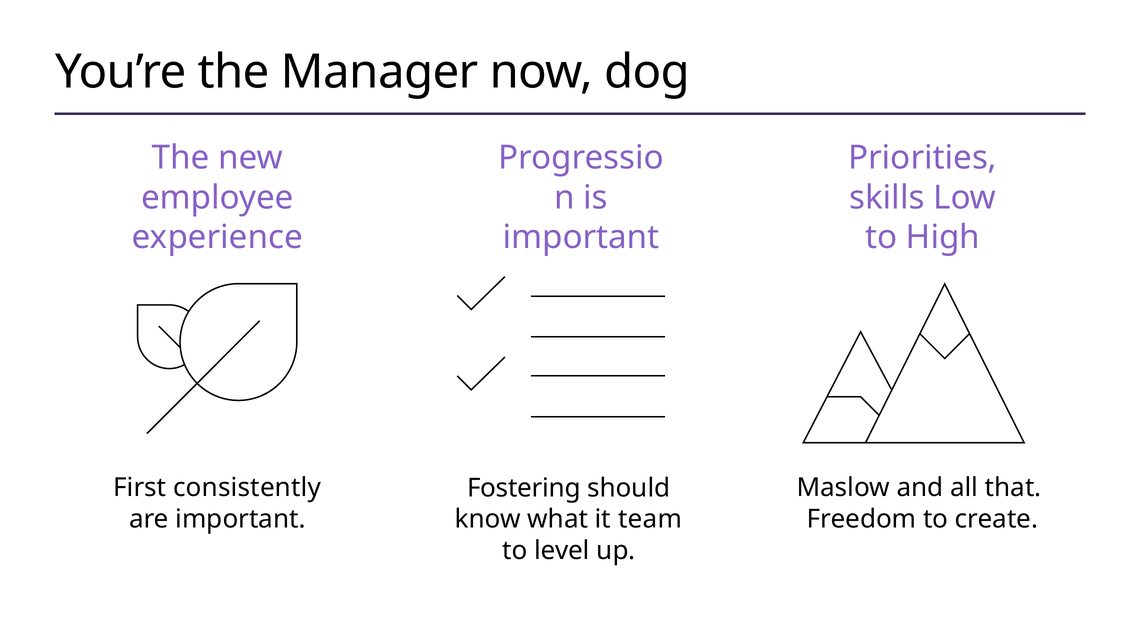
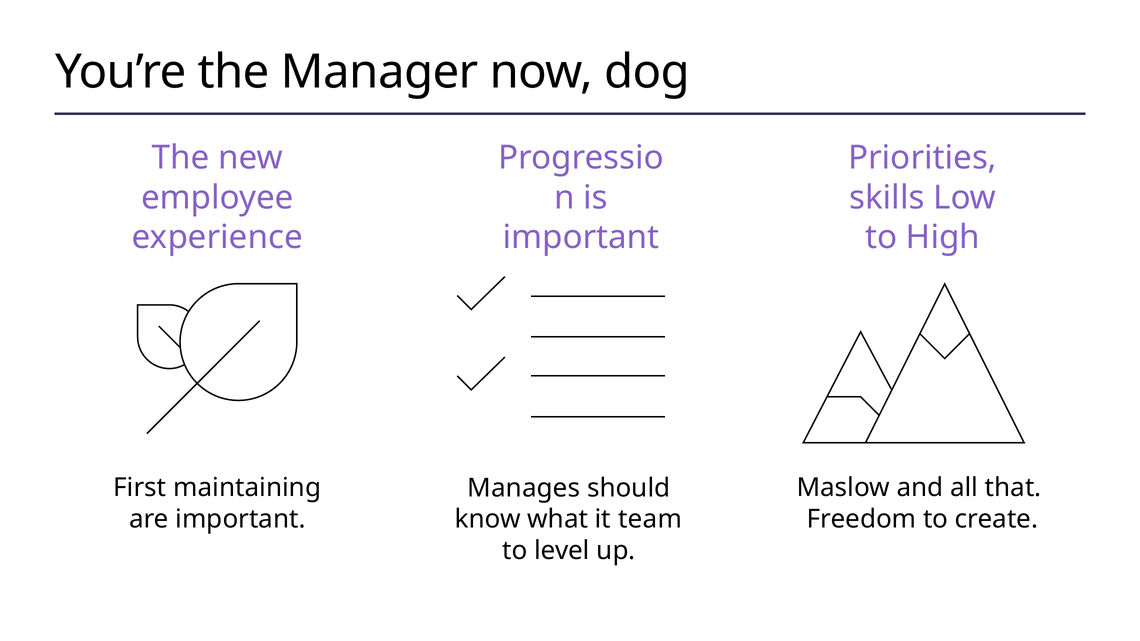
consistently: consistently -> maintaining (247, 488)
Fostering: Fostering -> Manages (524, 488)
